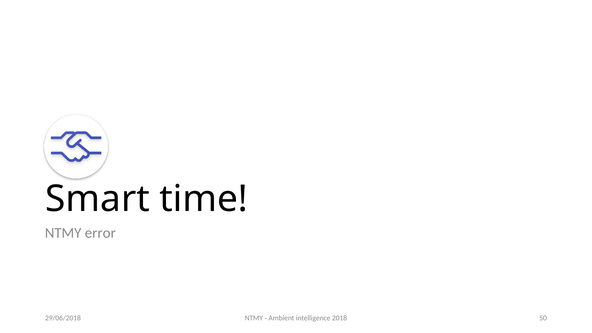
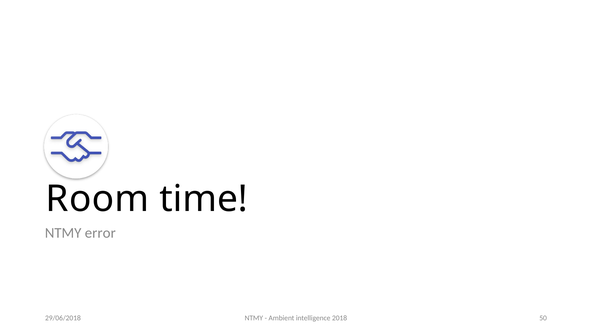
Smart: Smart -> Room (97, 199)
